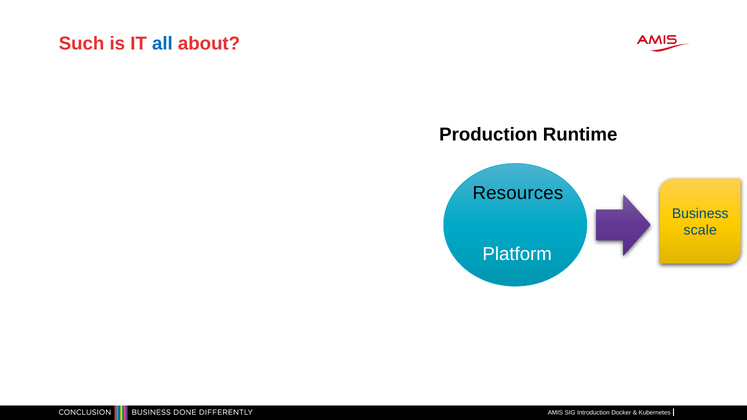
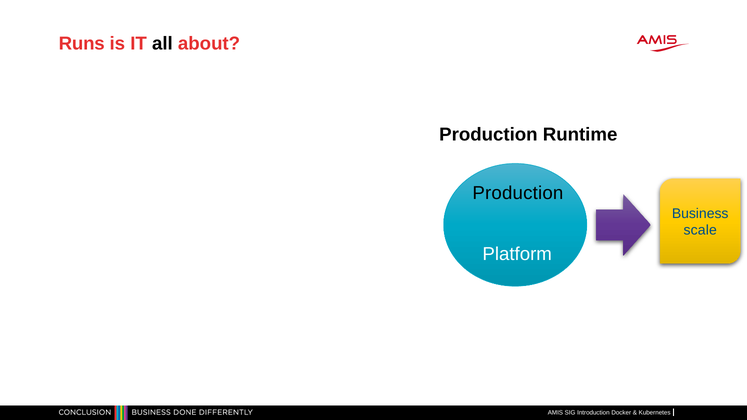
Such: Such -> Runs (82, 44)
all colour: blue -> black (162, 44)
Resources: Resources -> Production (518, 193)
